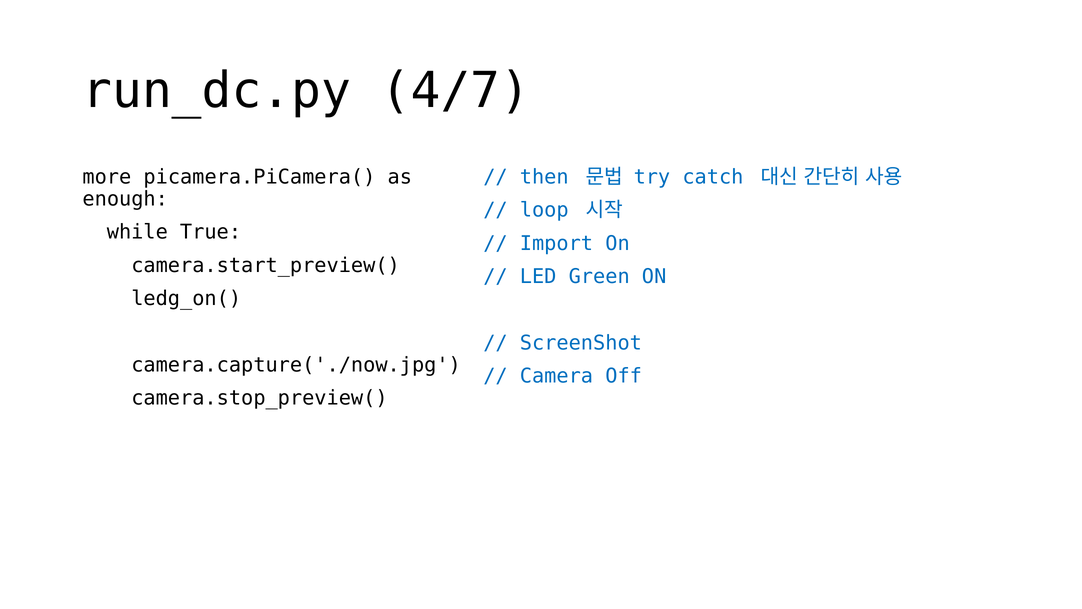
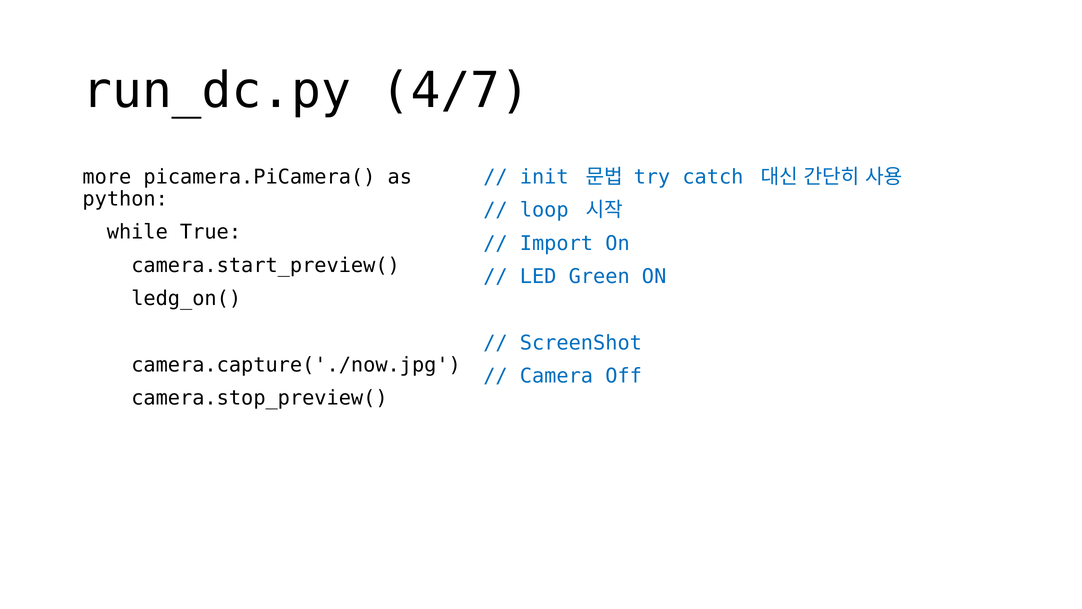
then: then -> init (544, 177)
enough: enough -> python (125, 199)
